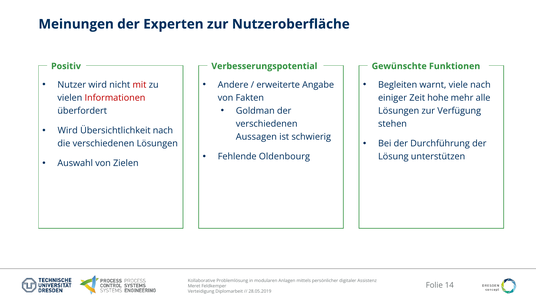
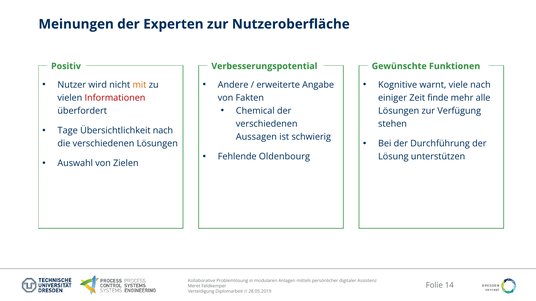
mit colour: red -> orange (139, 85)
Begleiten: Begleiten -> Kognitive (398, 85)
hohe: hohe -> finde (438, 98)
Goldman: Goldman -> Chemical (255, 111)
Wird: Wird -> Tage (68, 131)
